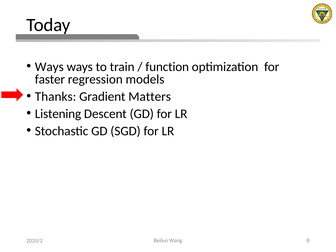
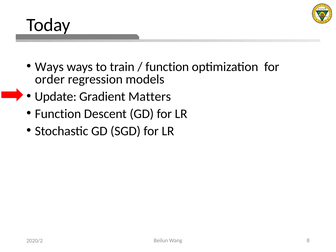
faster: faster -> order (50, 79)
Thanks: Thanks -> Update (56, 97)
Listening: Listening -> Function (58, 114)
